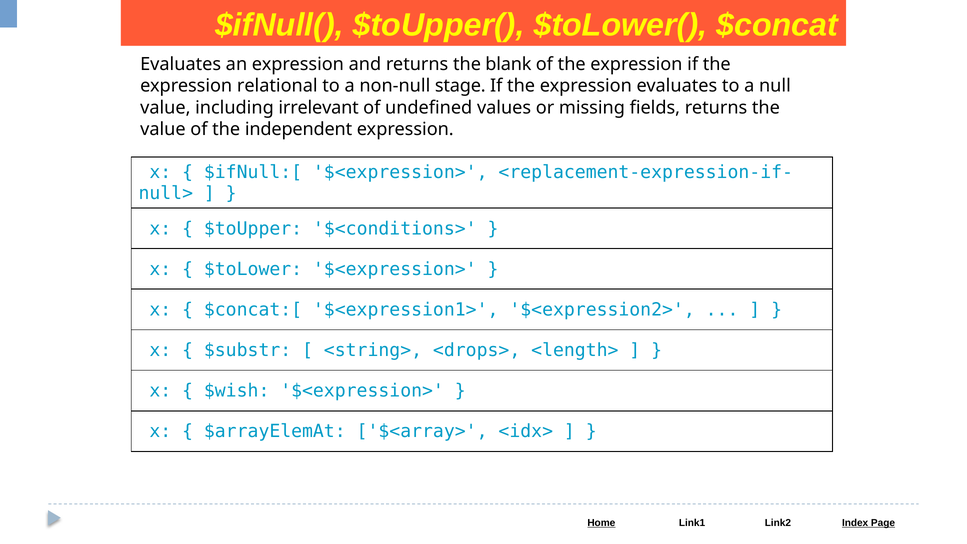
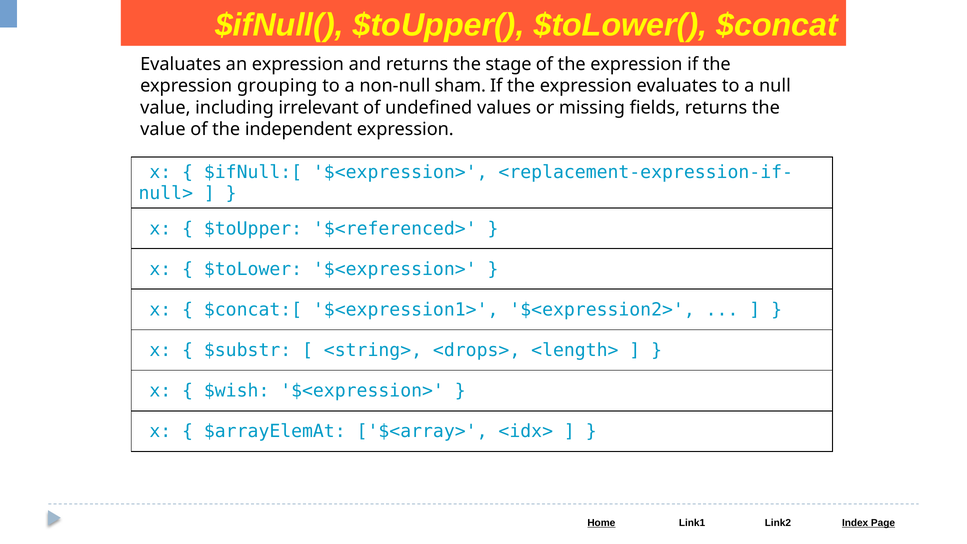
blank: blank -> stage (508, 64)
relational: relational -> grouping (277, 86)
stage: stage -> sham (460, 86)
$<conditions>: $<conditions> -> $<referenced> (395, 228)
